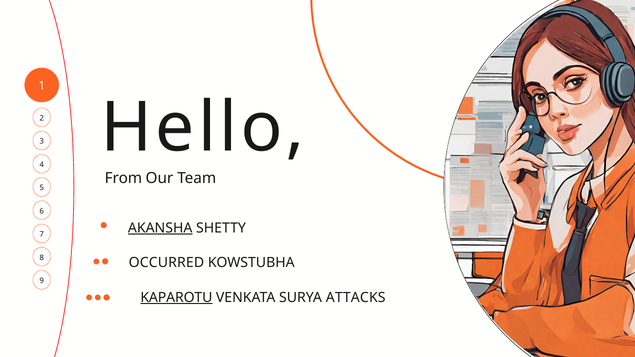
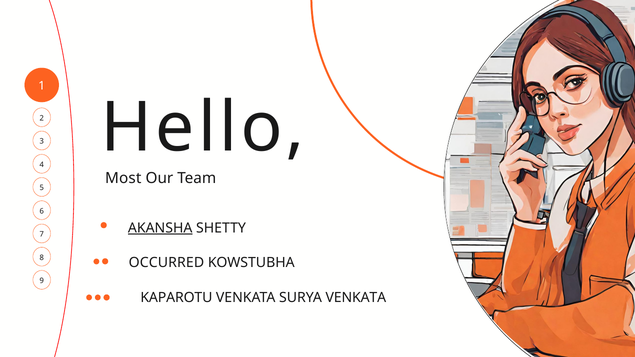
From: From -> Most (123, 178)
KAPAROTU underline: present -> none (176, 298)
SURYA ATTACKS: ATTACKS -> VENKATA (356, 298)
